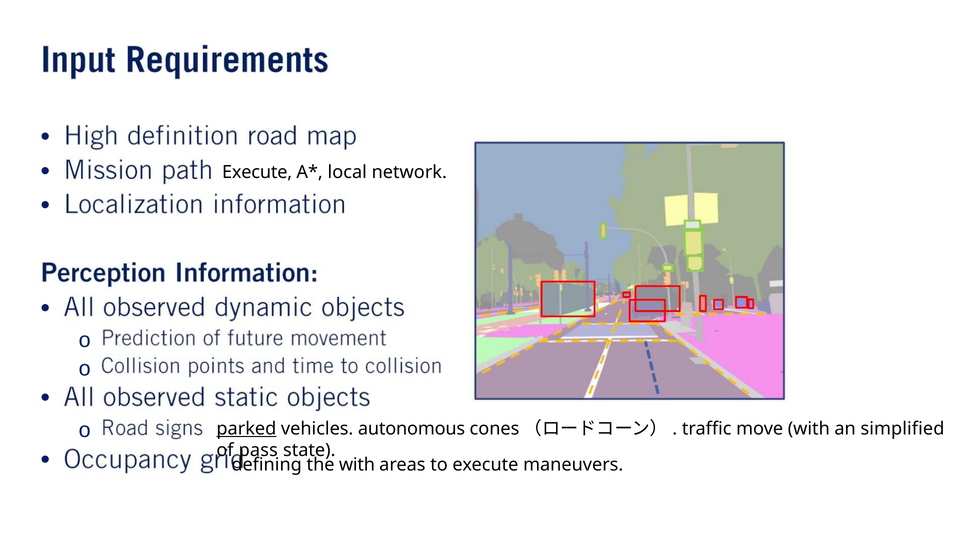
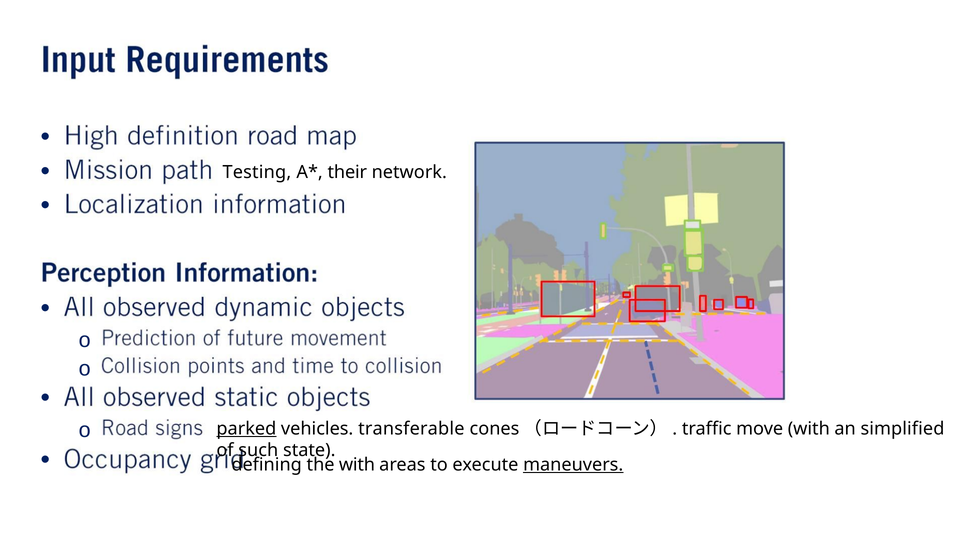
Execute: Execute -> Testing (257, 172)
local: local -> their (347, 172)
autonomous: autonomous -> transferable (411, 429)
pass: pass -> such (258, 450)
maneuvers underline: none -> present (573, 465)
